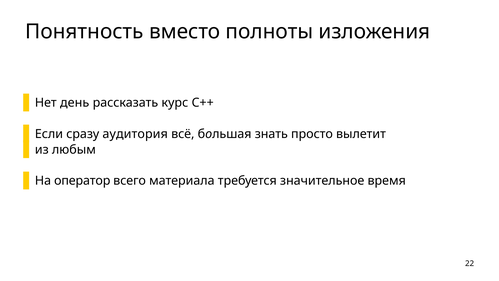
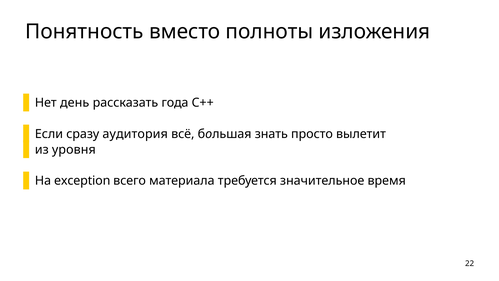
курс: курс -> года (175, 103)
любым: любым -> уровня (74, 149)
оператор: оператор -> exception (82, 181)
